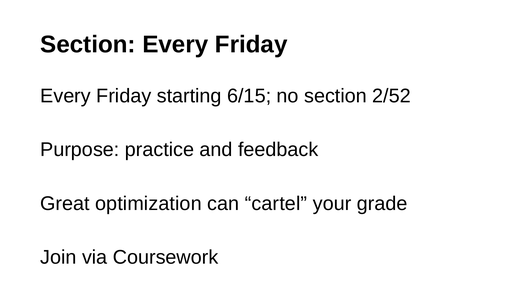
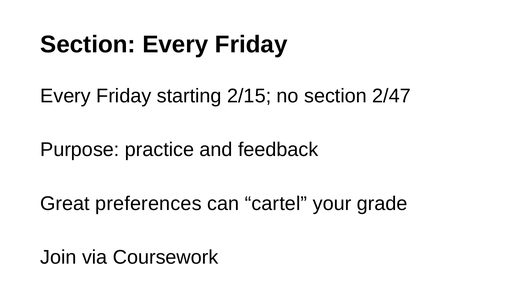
6/15: 6/15 -> 2/15 (249, 96)
2/52: 2/52 -> 2/47 (392, 96)
optimization: optimization -> preferences (148, 204)
